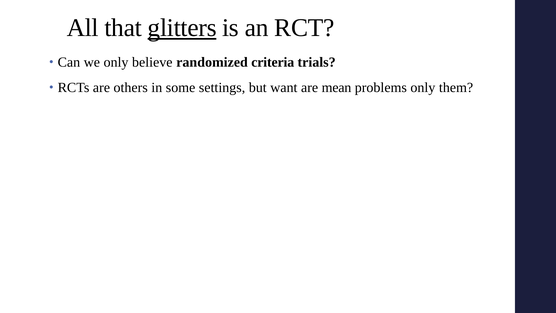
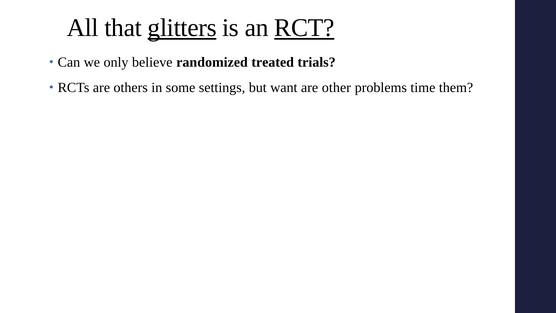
RCT underline: none -> present (304, 28)
criteria: criteria -> treated (273, 62)
mean: mean -> other (336, 87)
problems only: only -> time (423, 87)
